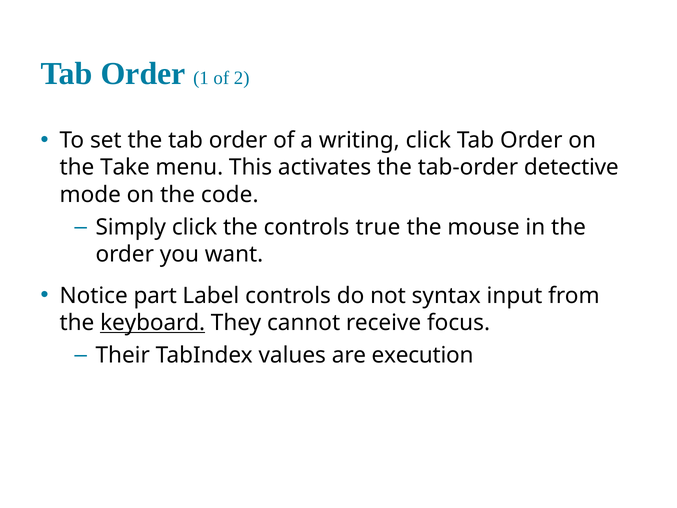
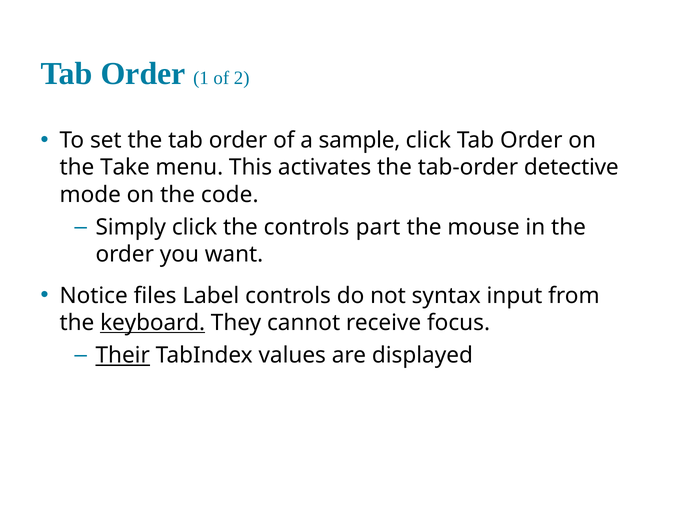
writing: writing -> sample (359, 140)
true: true -> part (378, 227)
part: part -> files (155, 296)
Their underline: none -> present (123, 355)
execution: execution -> displayed (422, 355)
